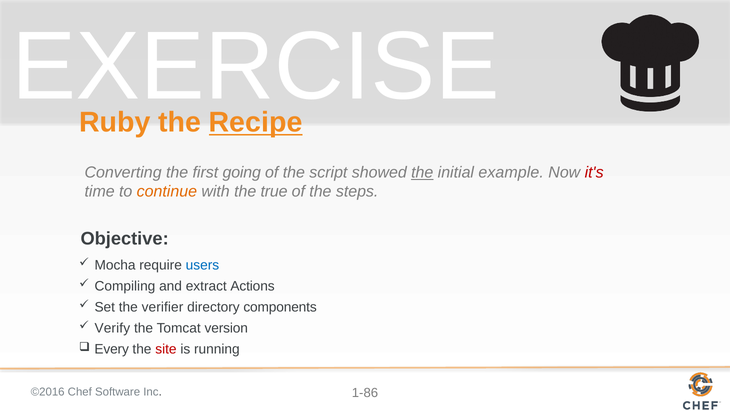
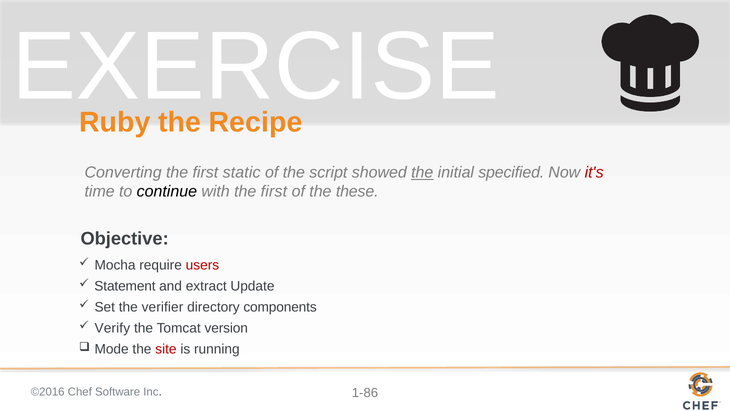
Recipe underline: present -> none (256, 122)
going: going -> static (242, 172)
example: example -> specified (511, 172)
continue colour: orange -> black (167, 191)
with the true: true -> first (274, 191)
steps: steps -> these (357, 191)
users colour: blue -> red (202, 265)
Compiling: Compiling -> Statement (125, 286)
Actions: Actions -> Update (252, 286)
Every: Every -> Mode (112, 349)
